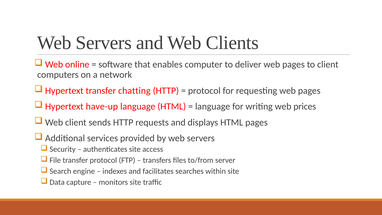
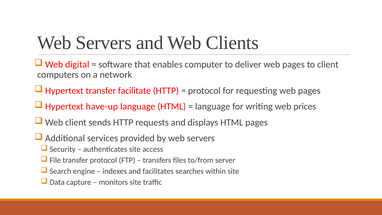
online: online -> digital (77, 64)
chatting: chatting -> facilitate (134, 91)
